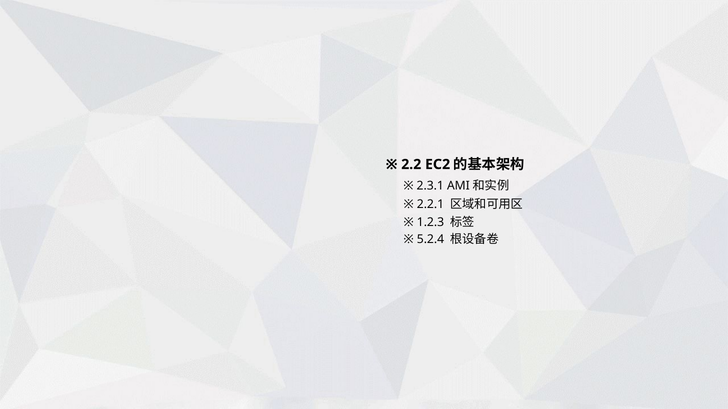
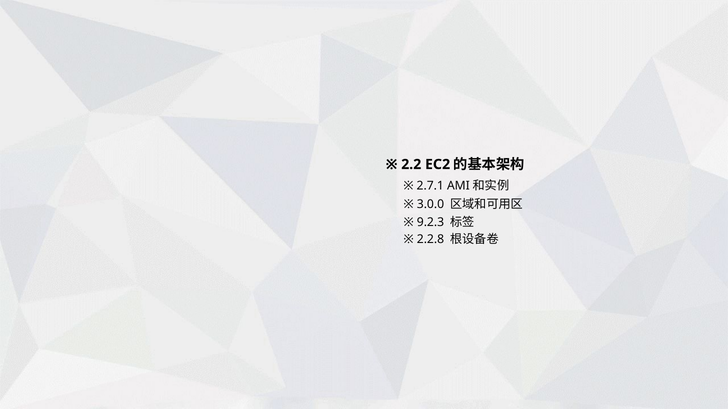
2.3.1: 2.3.1 -> 2.7.1 (430, 186)
2.2.1: 2.2.1 -> 3.0.0 (430, 205)
1.2.3: 1.2.3 -> 9.2.3 (430, 222)
5.2.4: 5.2.4 -> 2.2.8 (430, 240)
